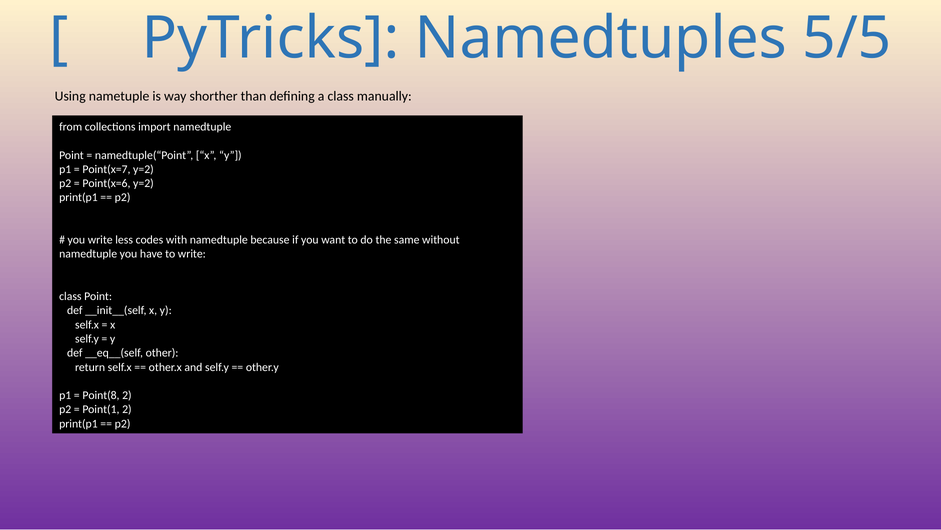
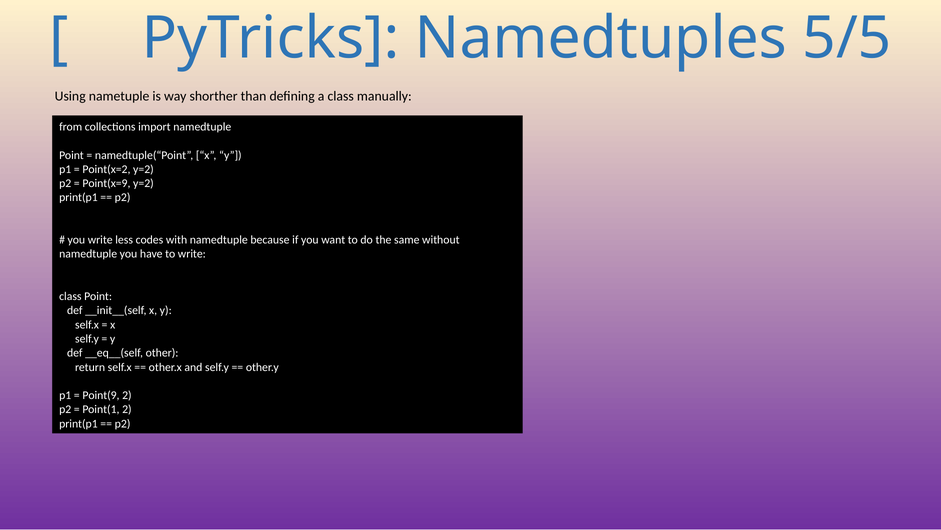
Point(x=7: Point(x=7 -> Point(x=2 (106, 169)
Point(x=6: Point(x=6 -> Point(x=9 (106, 183)
Point(8: Point(8 -> Point(9 (101, 395)
